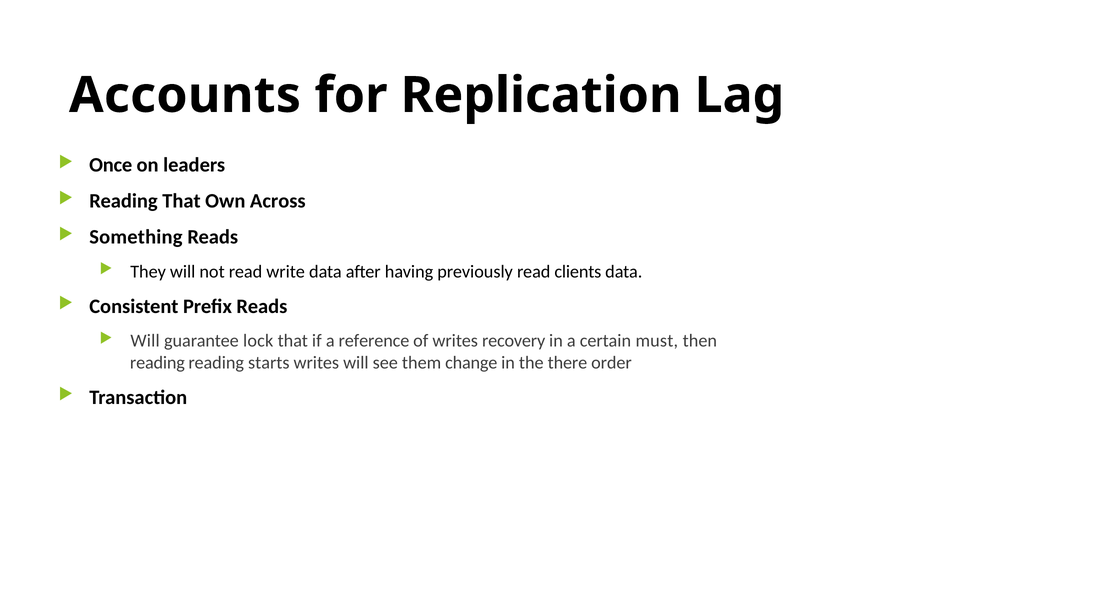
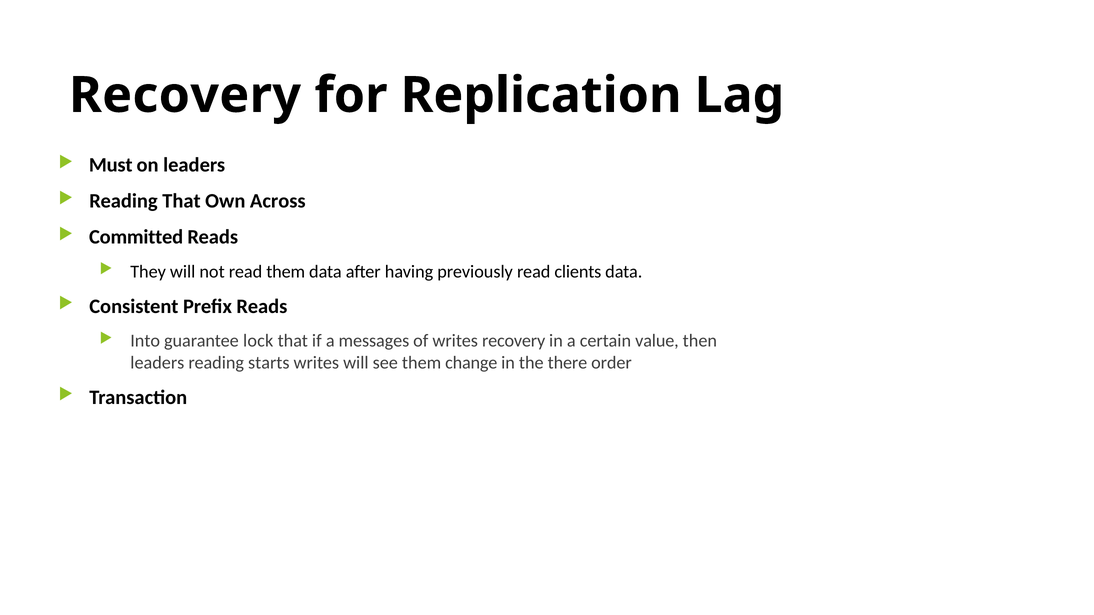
Accounts: Accounts -> Recovery (185, 95)
Once: Once -> Must (111, 165)
Something: Something -> Committed (136, 237)
read write: write -> them (286, 272)
Will: Will -> Into (145, 341)
reference: reference -> messages (374, 341)
must: must -> value (657, 341)
reading: reading -> leaders (157, 363)
